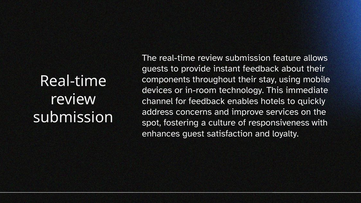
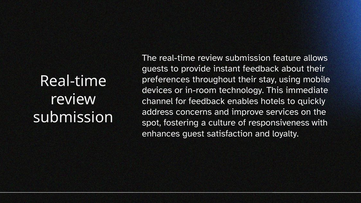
components: components -> preferences (166, 79)
